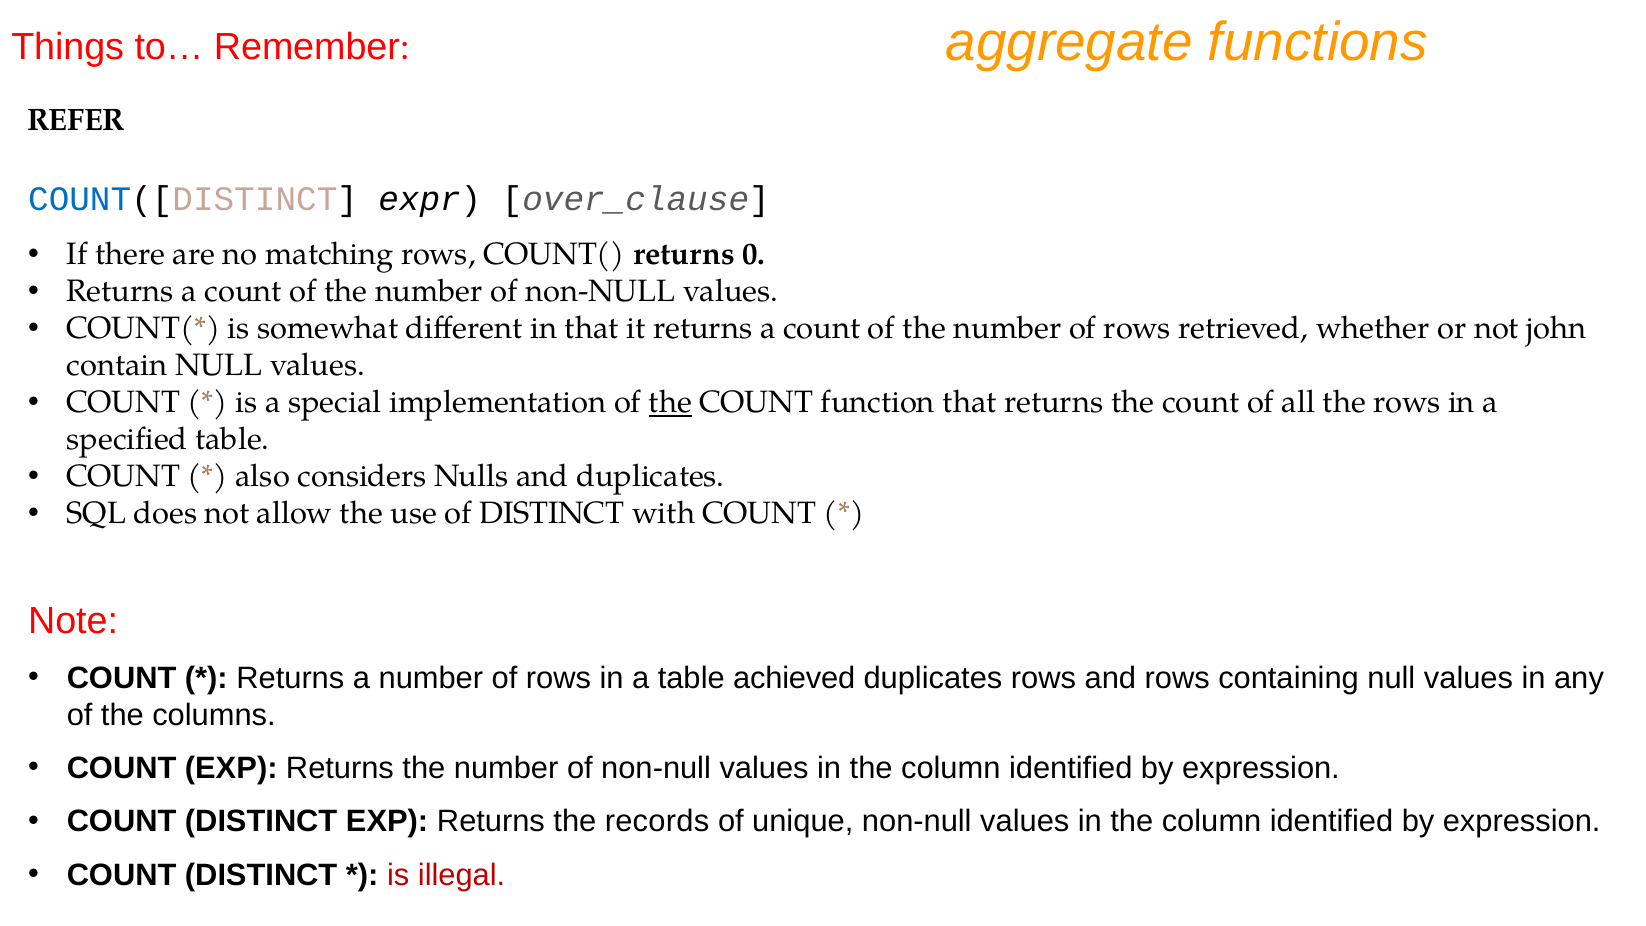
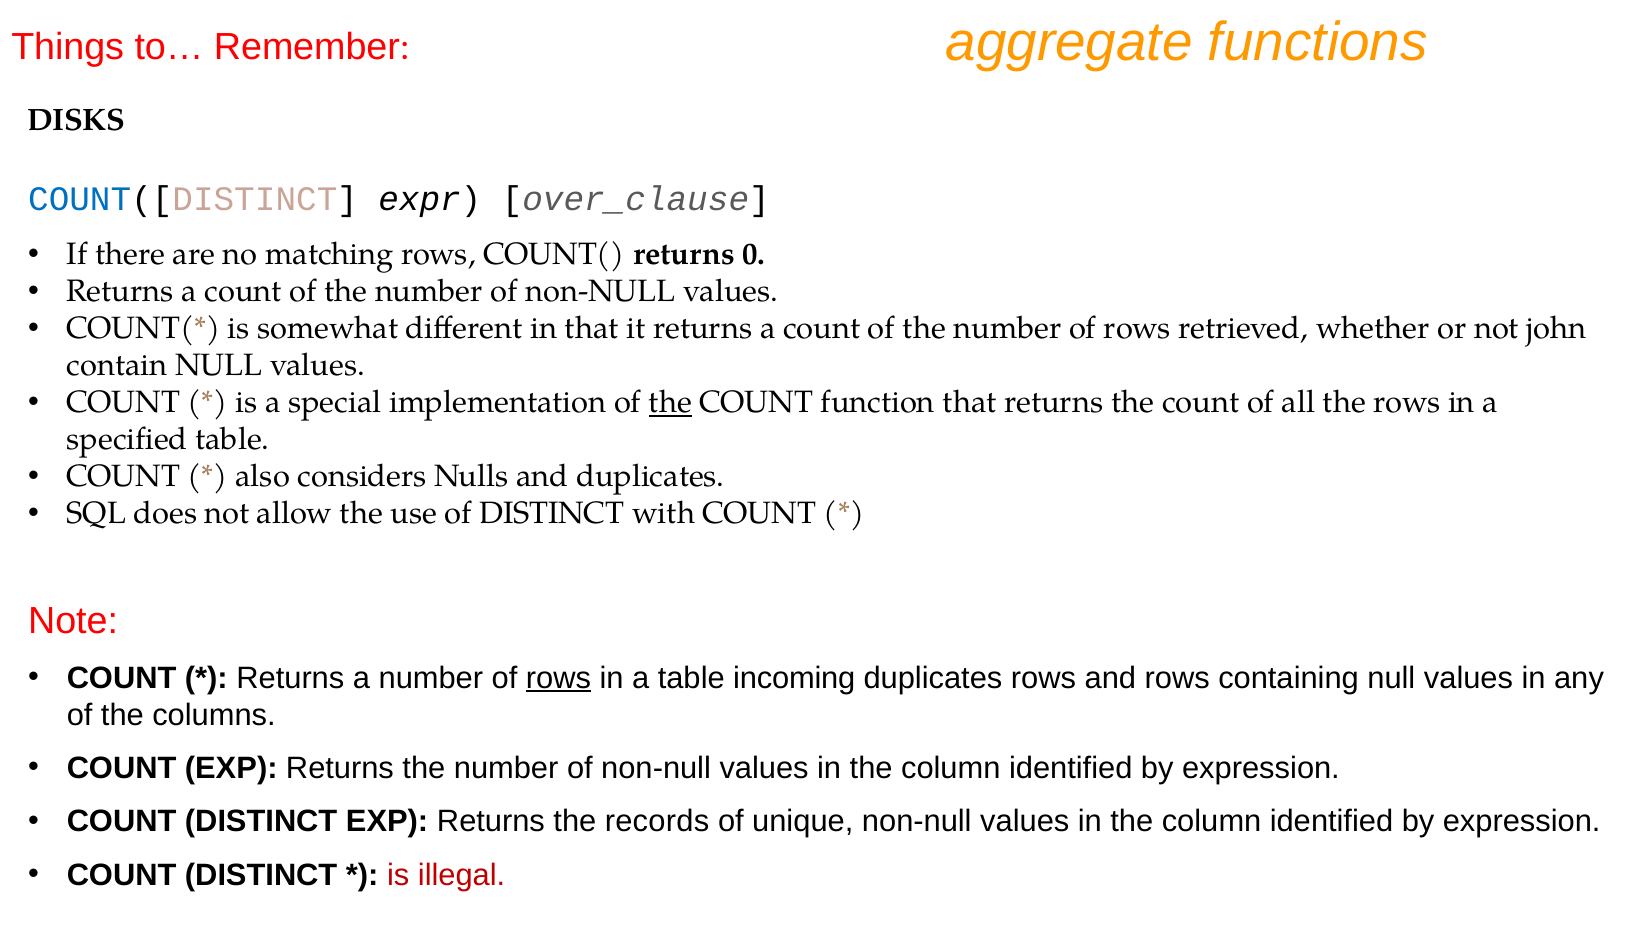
REFER: REFER -> DISKS (76, 120)
rows underline: none -> present (558, 678)
achieved: achieved -> incoming (794, 678)
